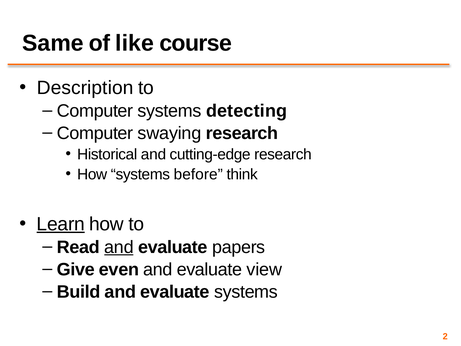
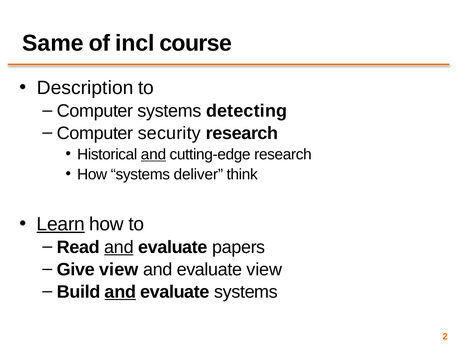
like: like -> incl (135, 43)
swaying: swaying -> security (169, 133)
and underline: none -> present (153, 154)
before: before -> deliver (198, 174)
Give even: even -> view (119, 269)
and underline: none -> present (120, 292)
